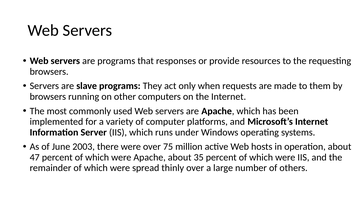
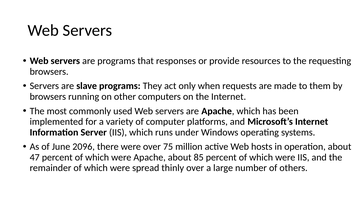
2003: 2003 -> 2096 (84, 147)
35: 35 -> 85 (199, 157)
